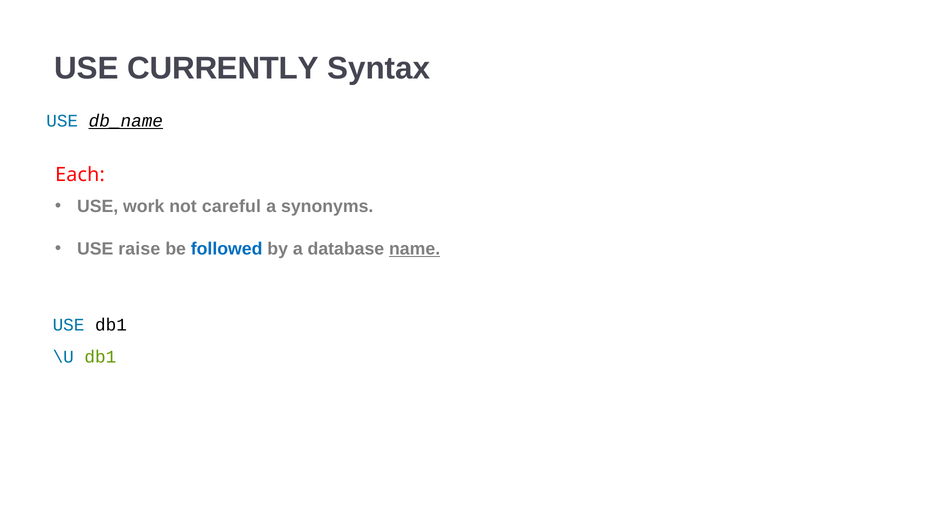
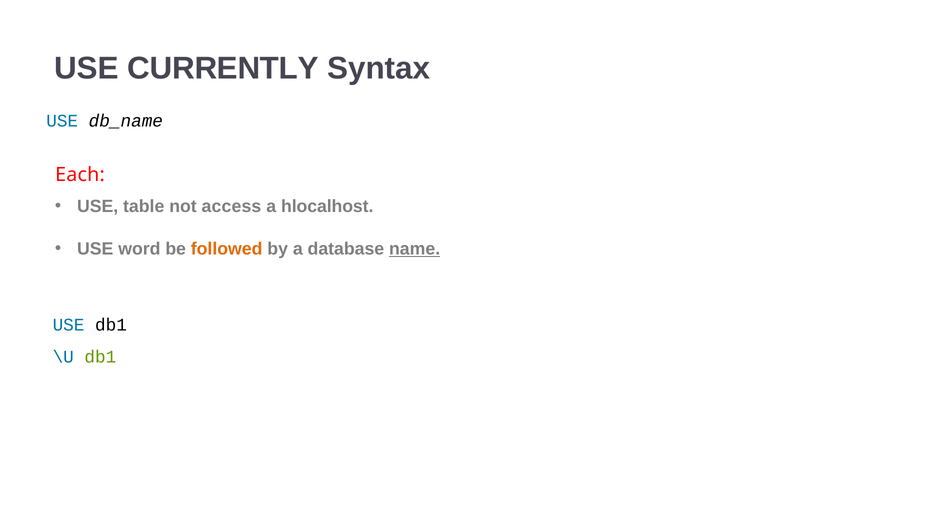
db_name underline: present -> none (126, 121)
work: work -> table (144, 206)
careful: careful -> access (231, 206)
synonyms: synonyms -> hlocalhost (327, 206)
raise: raise -> word (139, 249)
followed colour: blue -> orange (227, 249)
